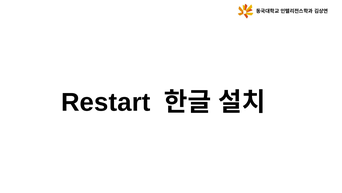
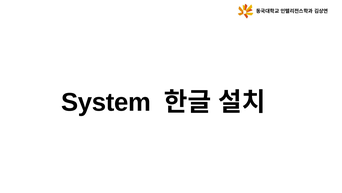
Restart: Restart -> System (106, 102)
